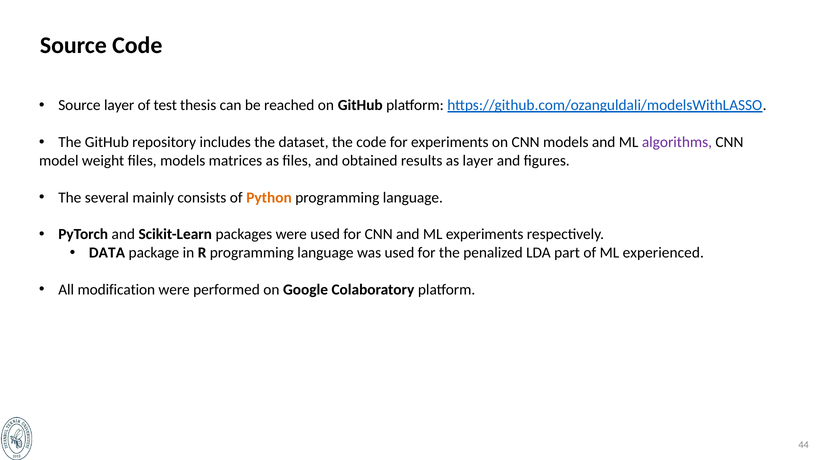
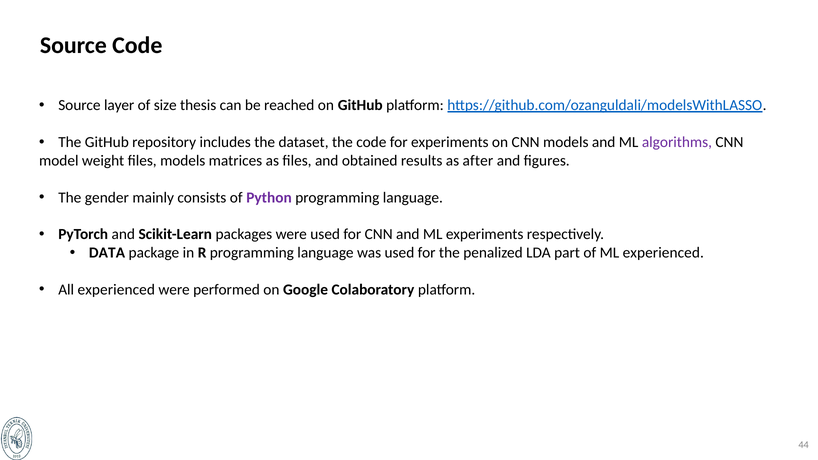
test: test -> size (165, 105)
as layer: layer -> after (478, 161)
several: several -> gender (107, 198)
Python colour: orange -> purple (269, 198)
All modification: modification -> experienced (116, 290)
